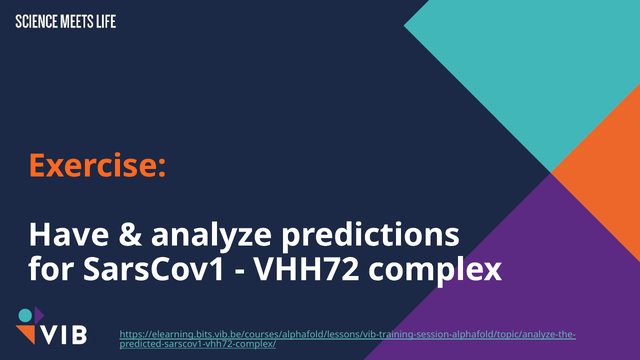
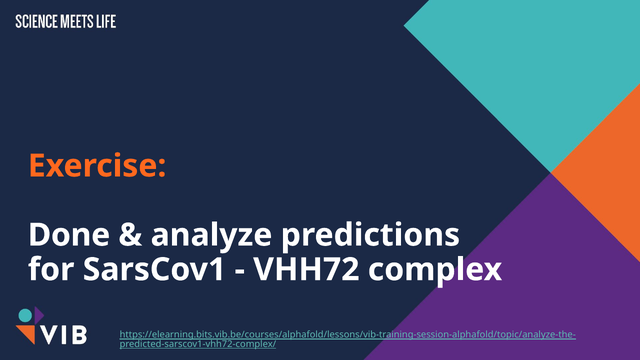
Have: Have -> Done (69, 235)
